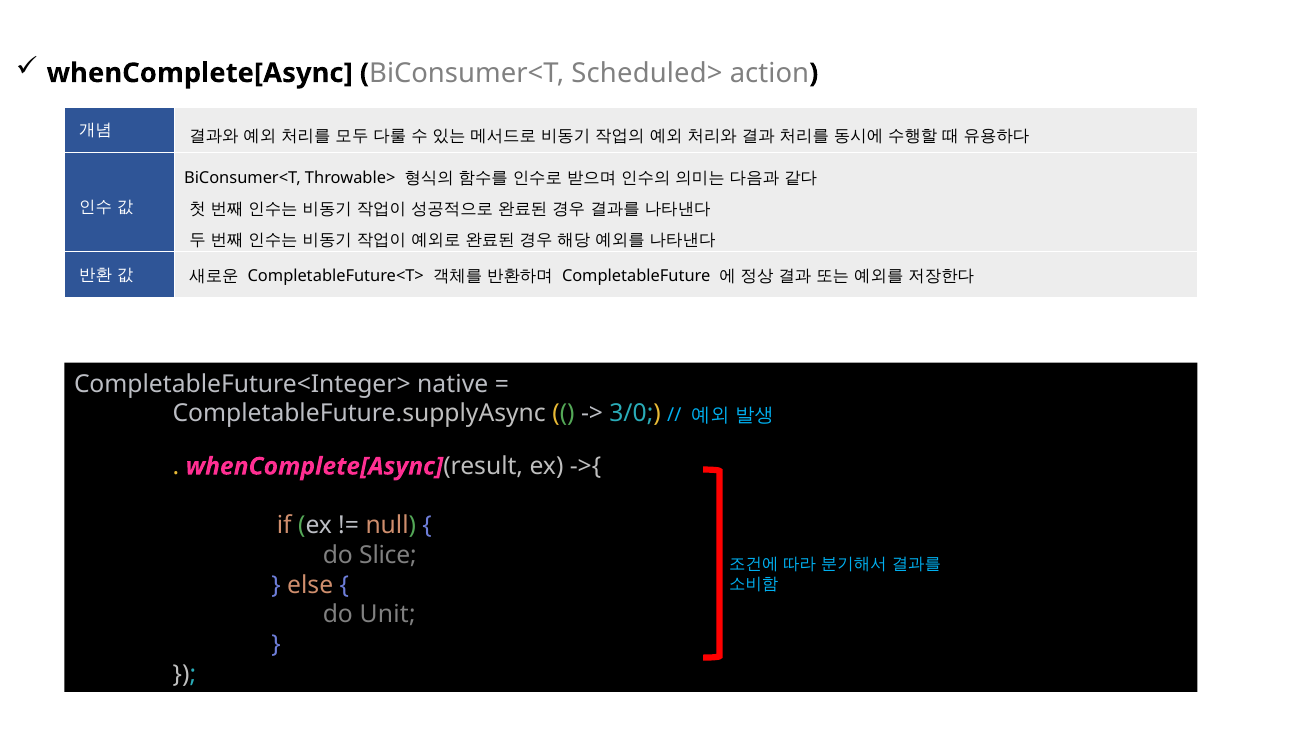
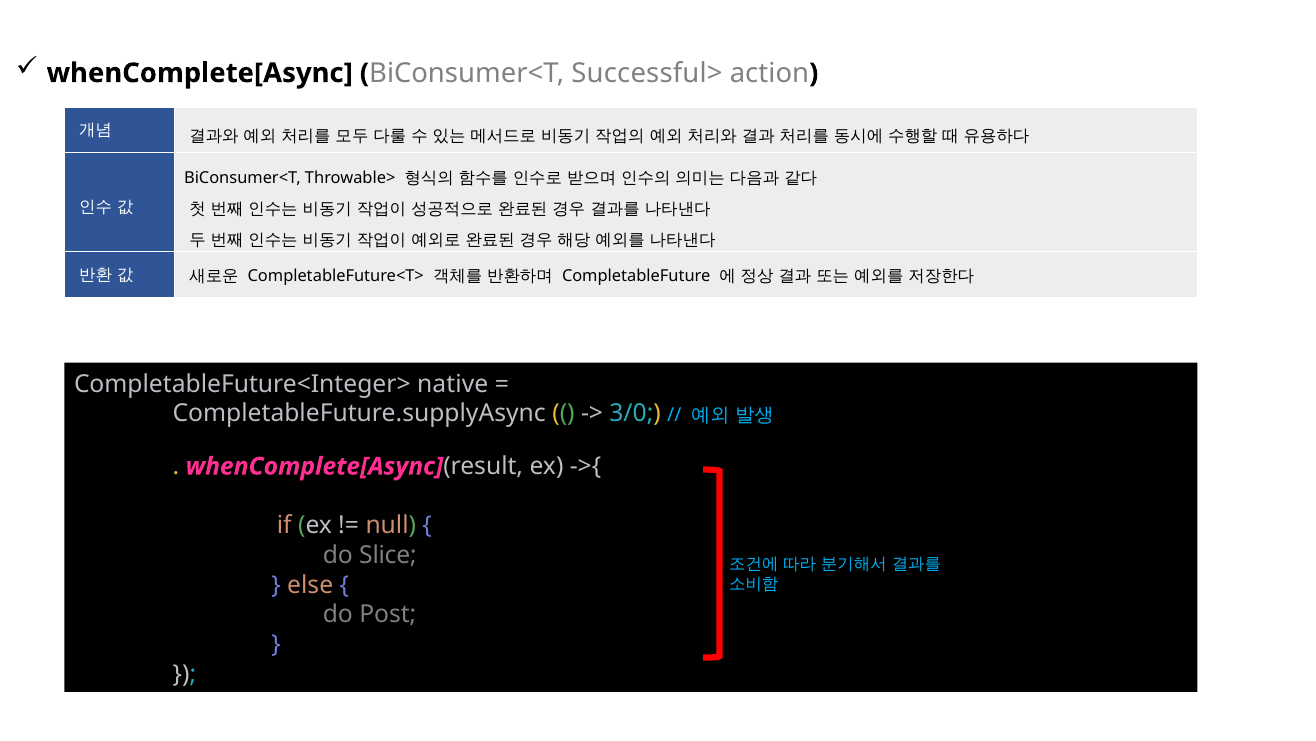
Scheduled>: Scheduled> -> Successful> (647, 73)
Unit: Unit -> Post (388, 614)
